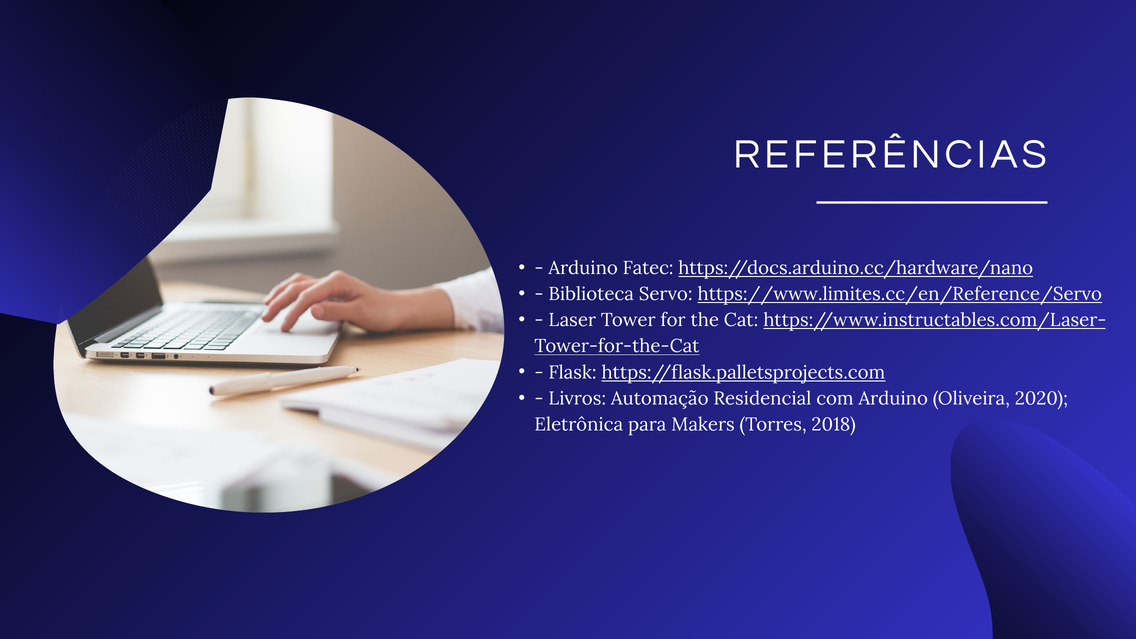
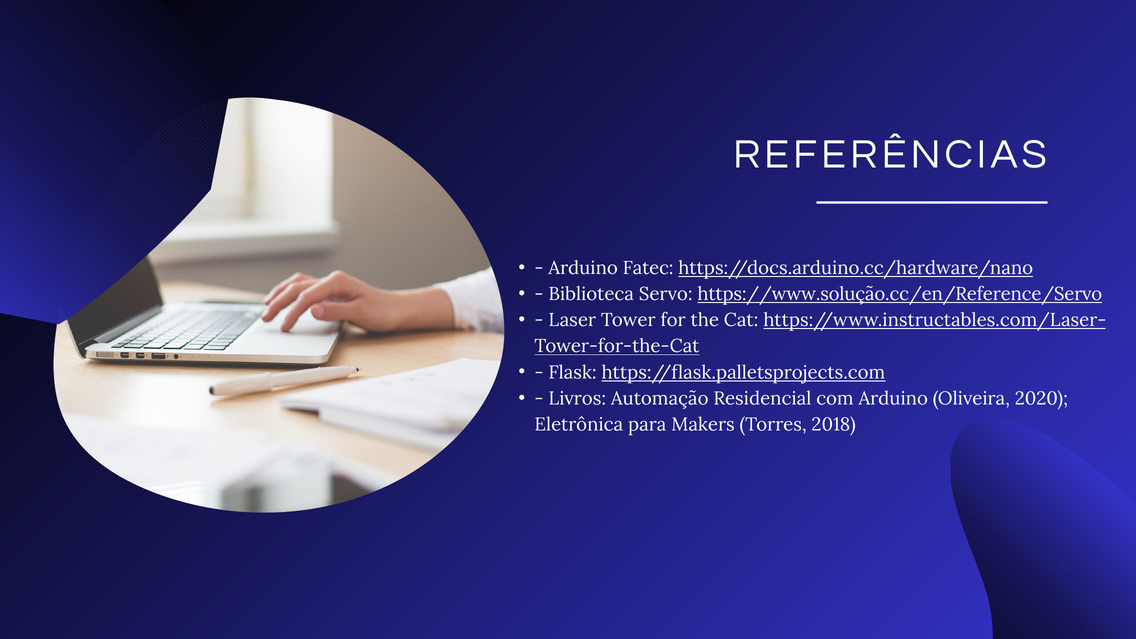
https://www.limites.cc/en/Reference/Servo: https://www.limites.cc/en/Reference/Servo -> https://www.solução.cc/en/Reference/Servo (900, 294)
